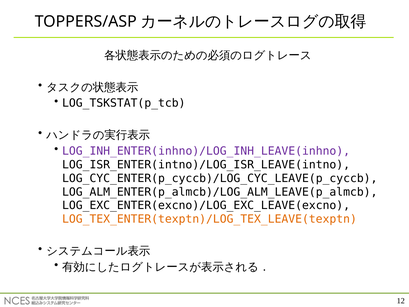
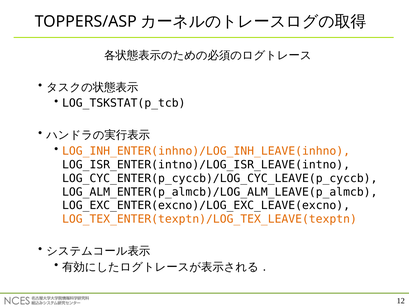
LOG_INH_ENTER(inhno)/LOG_INH_LEAVE(inhno colour: purple -> orange (206, 151)
